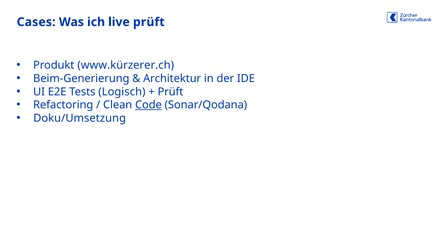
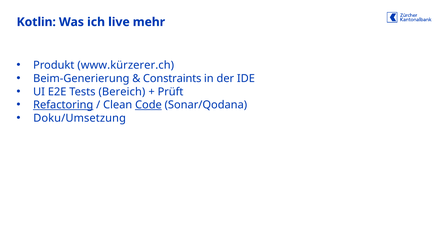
Cases: Cases -> Kotlin (36, 22)
live prüft: prüft -> mehr (149, 22)
Architektur: Architektur -> Constraints (172, 79)
Logisch: Logisch -> Bereich (122, 92)
Refactoring underline: none -> present (63, 105)
